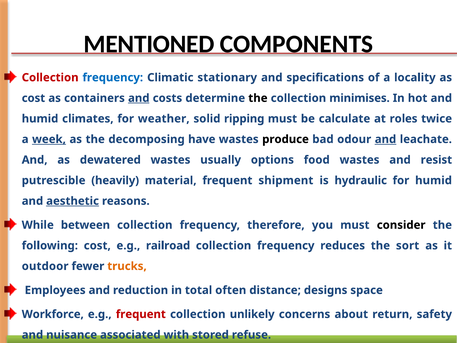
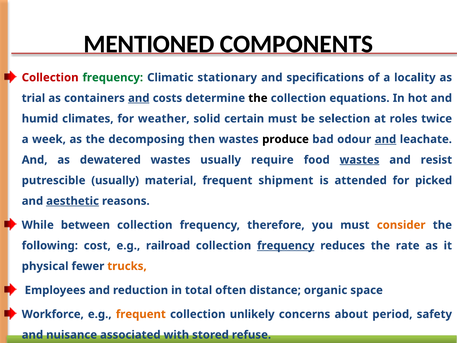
frequency colour: blue -> green (113, 77)
cost: cost -> trial (33, 98)
minimises: minimises -> equations (359, 98)
ripping: ripping -> certain (244, 119)
calculate: calculate -> selection (345, 119)
week underline: present -> none (49, 139)
have: have -> then (202, 139)
options: options -> require (272, 160)
wastes underline: none -> present (360, 160)
putrescible heavily: heavily -> usually (115, 180)
hydraulic: hydraulic -> attended (361, 180)
for humid: humid -> picked (434, 180)
consider colour: black -> orange (401, 225)
frequency underline: none -> present (286, 245)
sort: sort -> rate (408, 245)
outdoor: outdoor -> physical (45, 266)
designs: designs -> organic (326, 290)
frequent colour: red -> orange (141, 314)
return: return -> period (392, 314)
